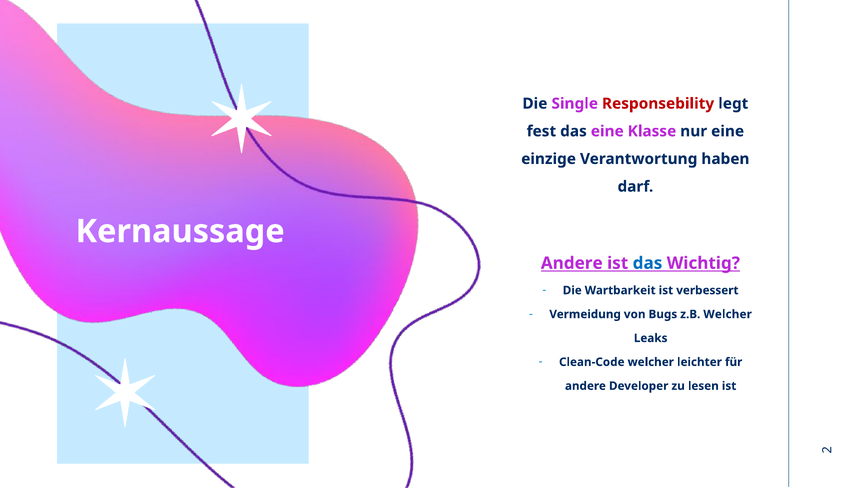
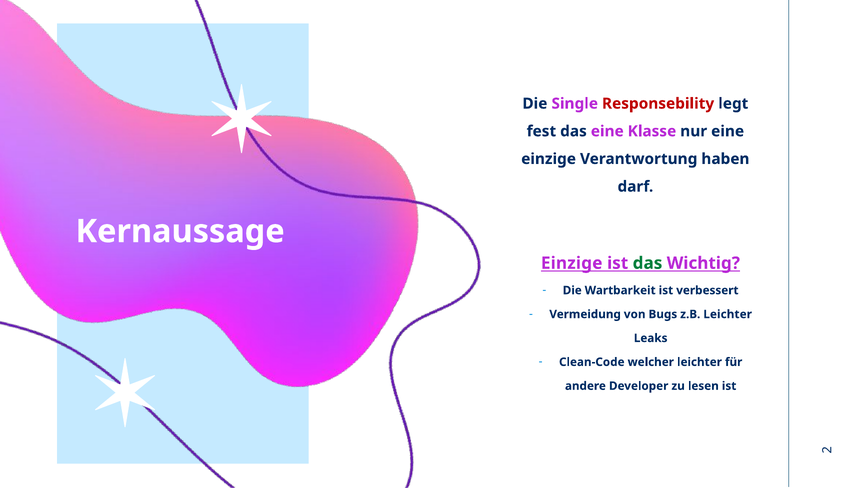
Andere: Andere -> Einzige (572, 263)
das colour: blue -> green (648, 263)
z.B Welcher: Welcher -> Leichter (728, 314)
